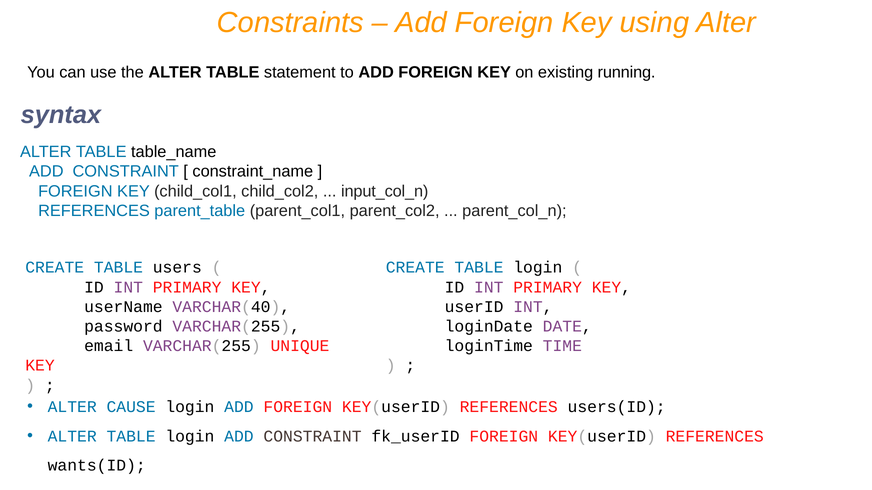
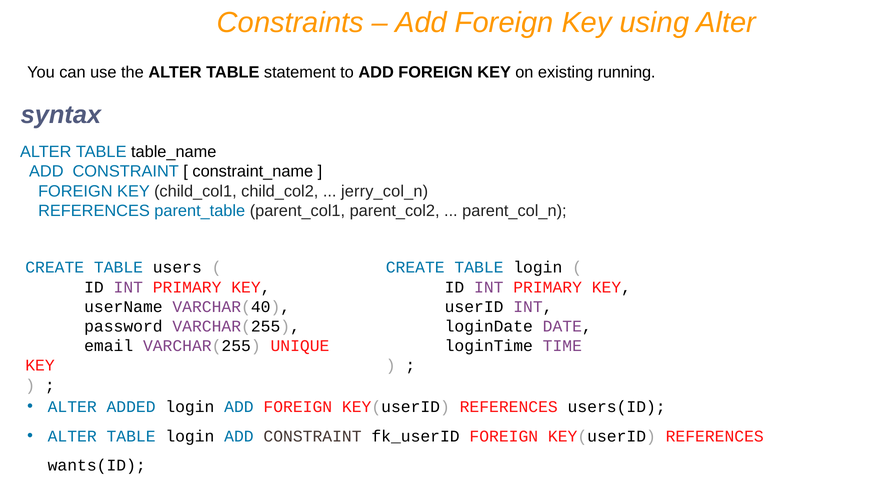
input_col_n: input_col_n -> jerry_col_n (385, 191)
CAUSE: CAUSE -> ADDED (131, 407)
